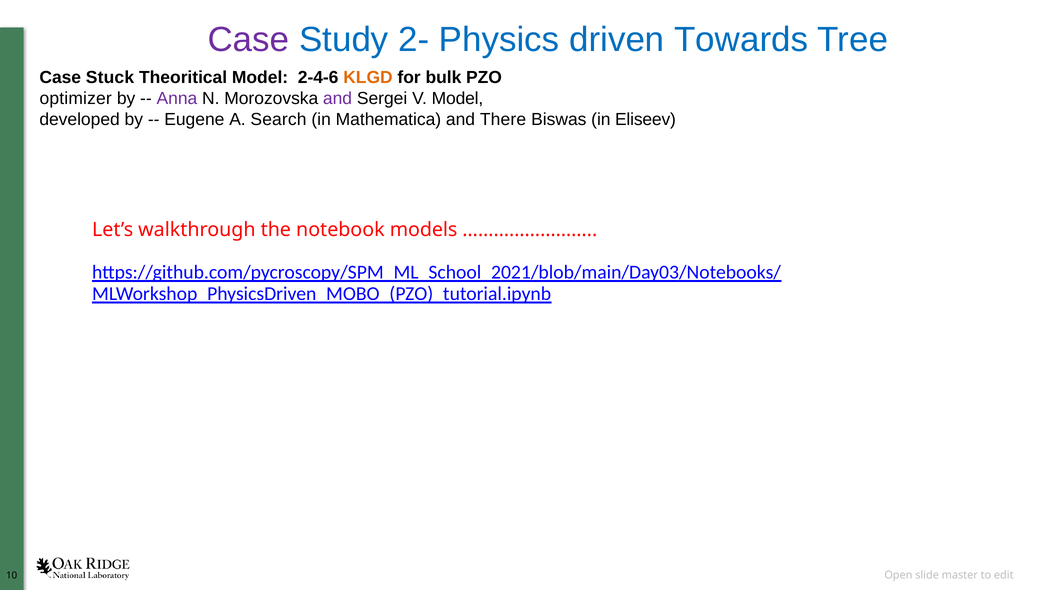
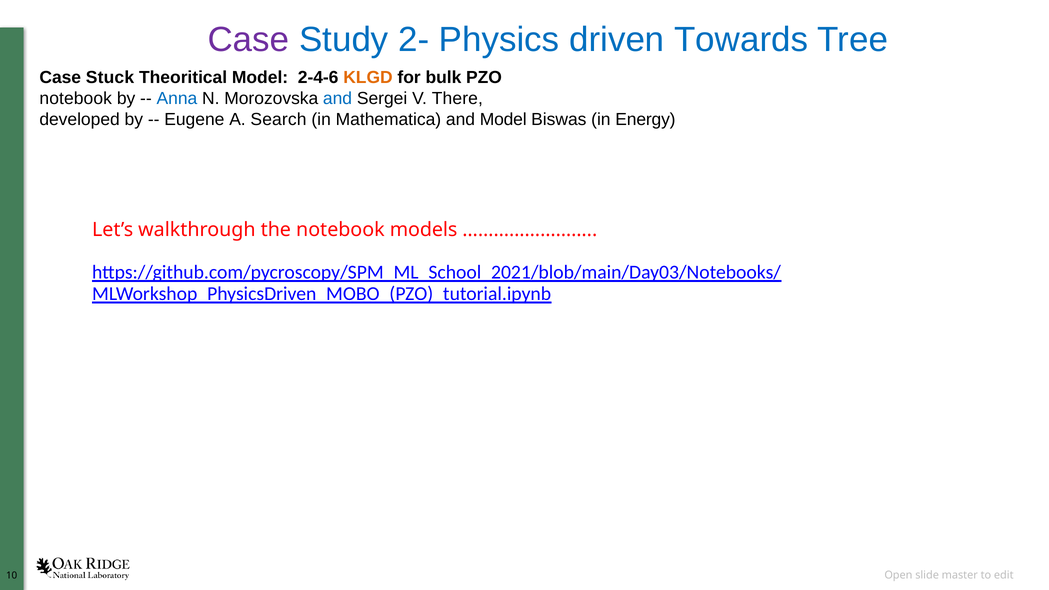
optimizer: optimizer -> notebook (76, 99)
Anna colour: purple -> blue (177, 99)
and colour: purple -> blue (338, 99)
V Model: Model -> There (457, 99)
and There: There -> Model (503, 120)
Eliseev: Eliseev -> Energy (645, 120)
